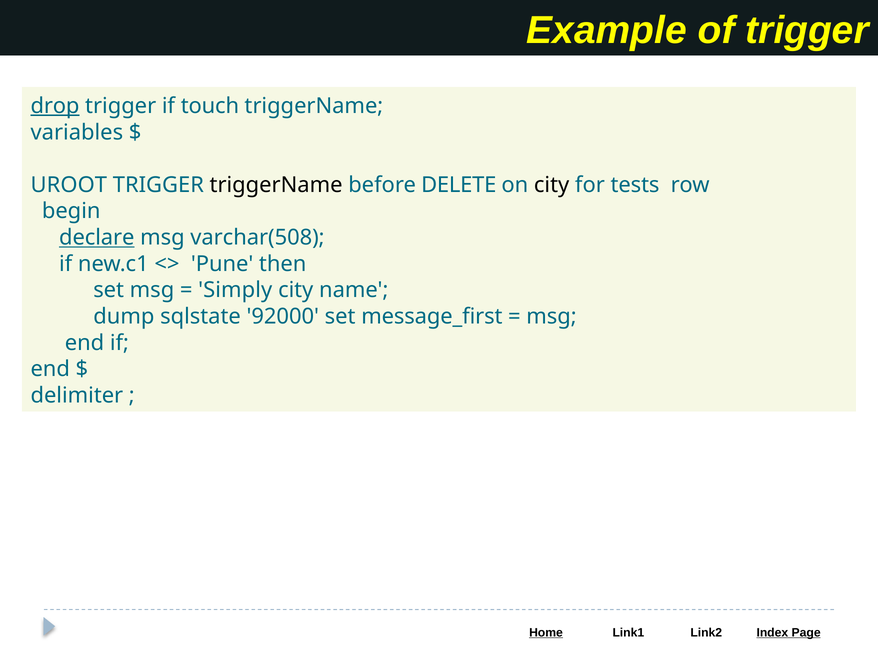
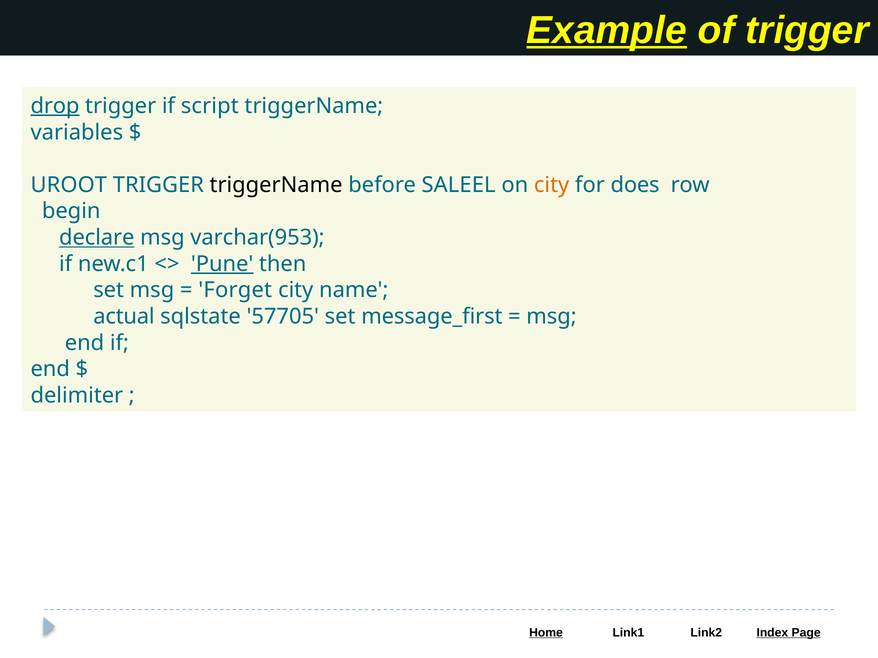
Example underline: none -> present (607, 30)
touch: touch -> script (210, 106)
DELETE: DELETE -> SALEEL (459, 185)
city colour: black -> orange (552, 185)
tests: tests -> does (635, 185)
varchar(508: varchar(508 -> varchar(953 (257, 238)
Pune underline: none -> present (222, 264)
Simply: Simply -> Forget (235, 290)
dump: dump -> actual (124, 317)
92000: 92000 -> 57705 (283, 317)
